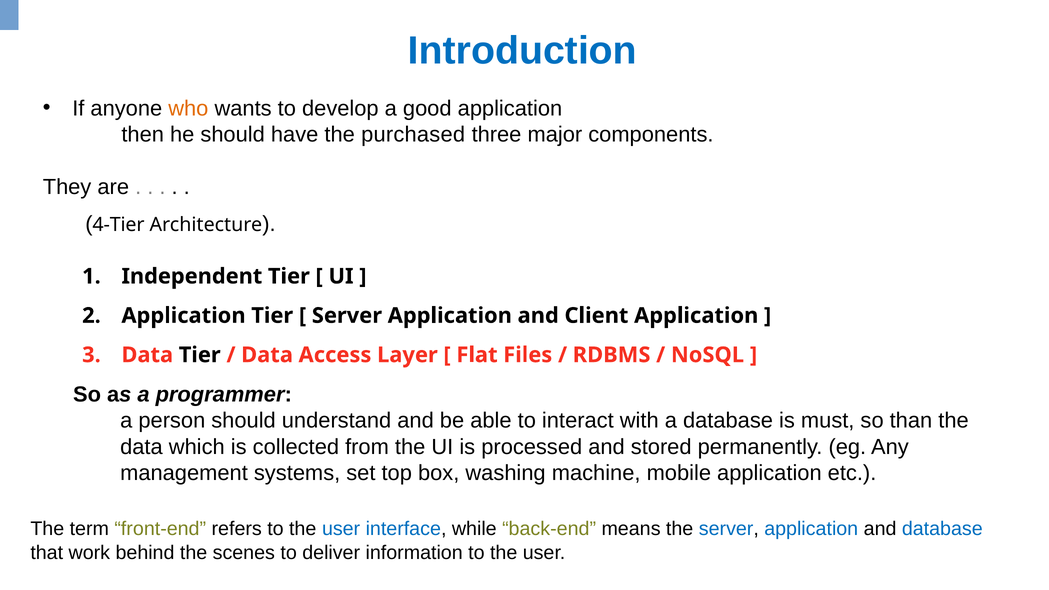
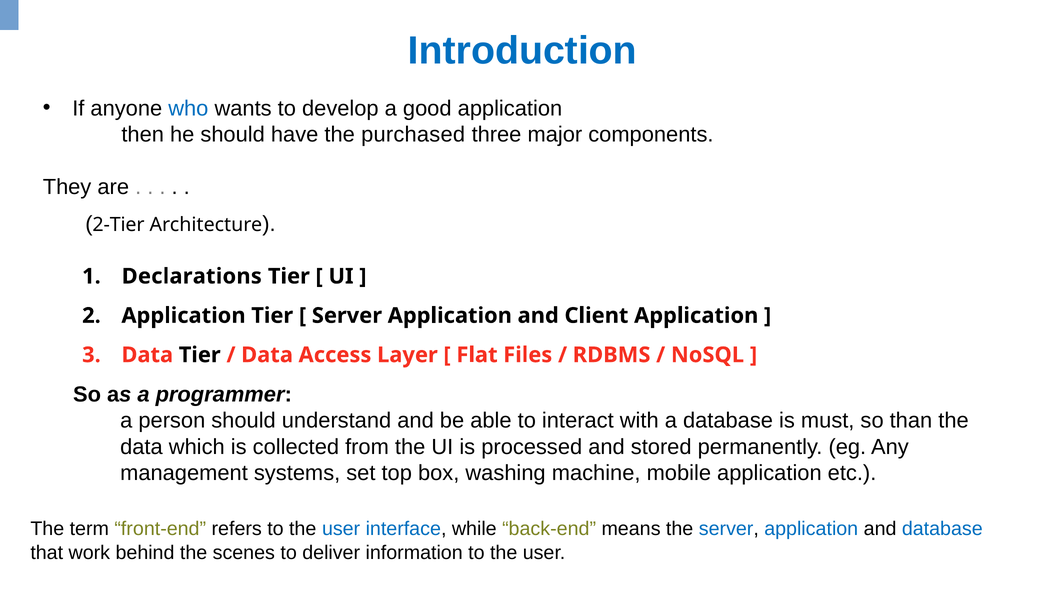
who colour: orange -> blue (188, 108)
4-Tier: 4-Tier -> 2-Tier (119, 225)
Independent: Independent -> Declarations (192, 276)
